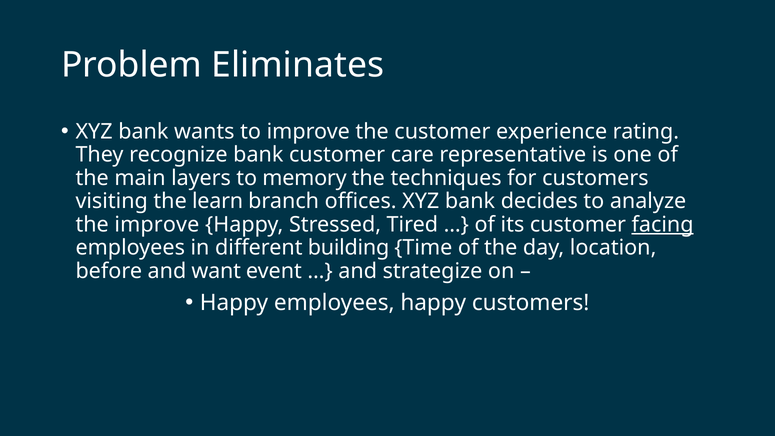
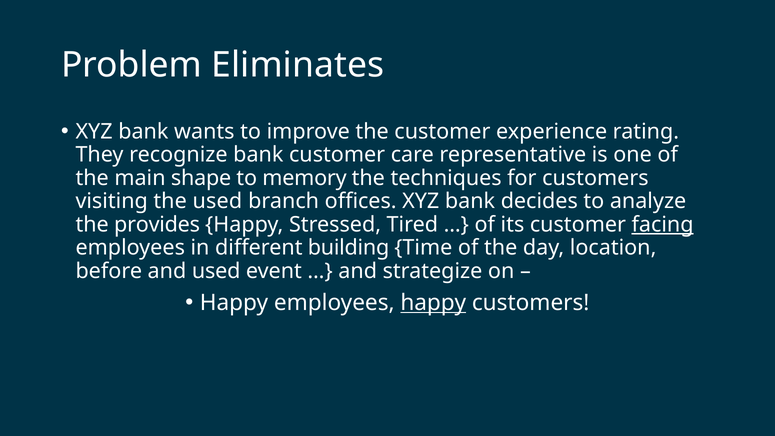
layers: layers -> shape (201, 178)
the learn: learn -> used (217, 201)
the improve: improve -> provides (157, 224)
and want: want -> used (216, 271)
happy underline: none -> present (433, 303)
